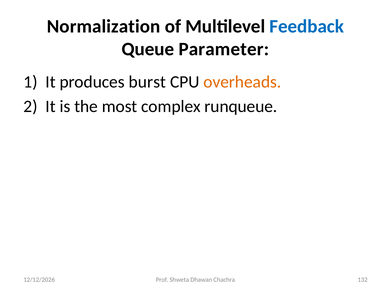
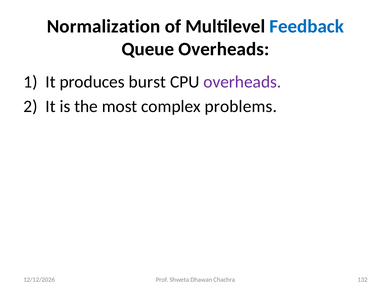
Queue Parameter: Parameter -> Overheads (224, 49)
overheads colour: orange -> purple (242, 82)
runqueue: runqueue -> problems (241, 106)
